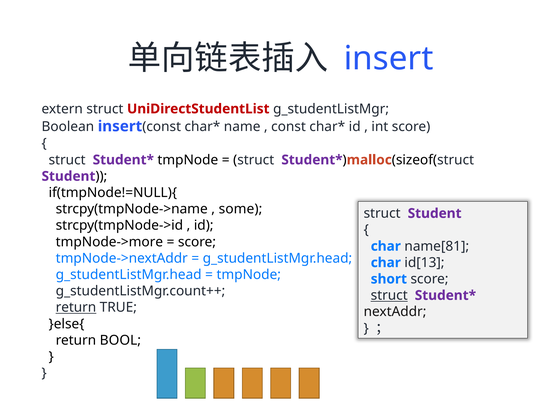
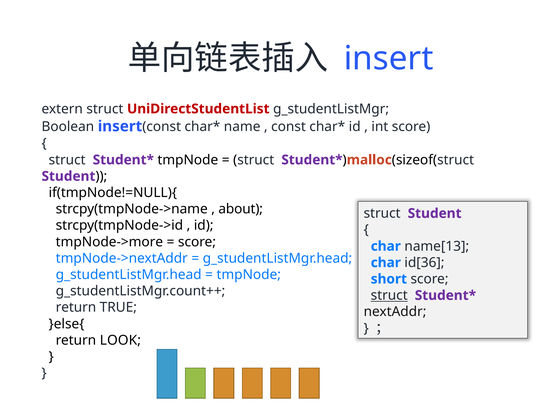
some: some -> about (241, 209)
name[81: name[81 -> name[13 (437, 246)
id[13: id[13 -> id[36 (424, 262)
return underline: present -> none (76, 307)
BOOL: BOOL -> LOOK (120, 340)
